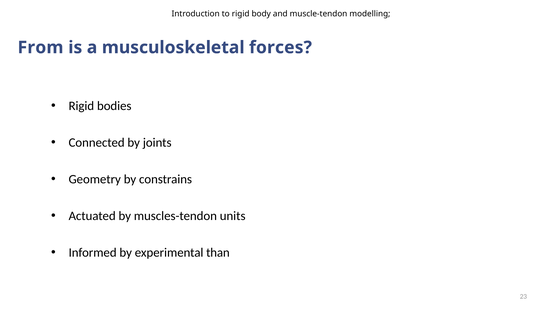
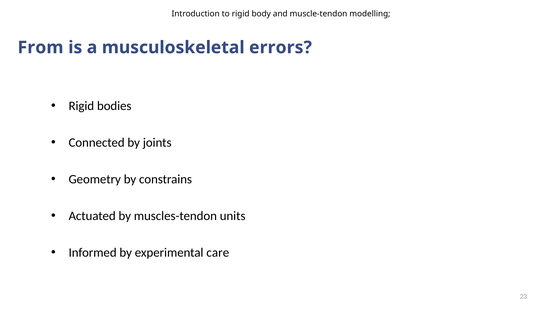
forces: forces -> errors (280, 47)
than: than -> care (218, 253)
